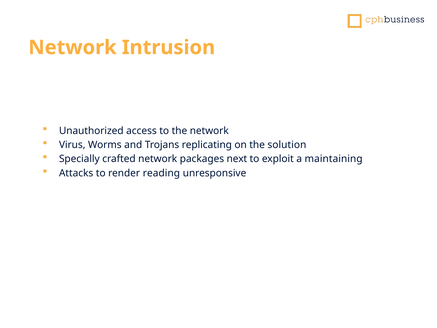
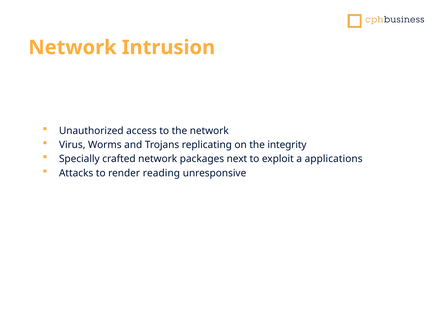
solution: solution -> integrity (287, 145)
maintaining: maintaining -> applications (334, 159)
